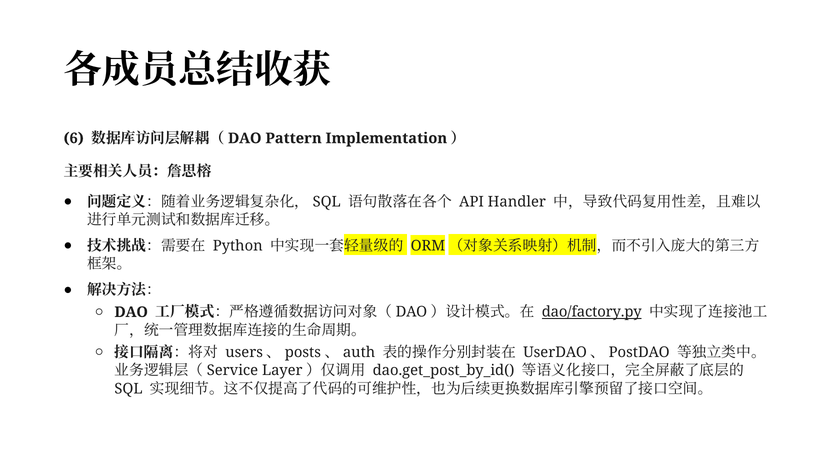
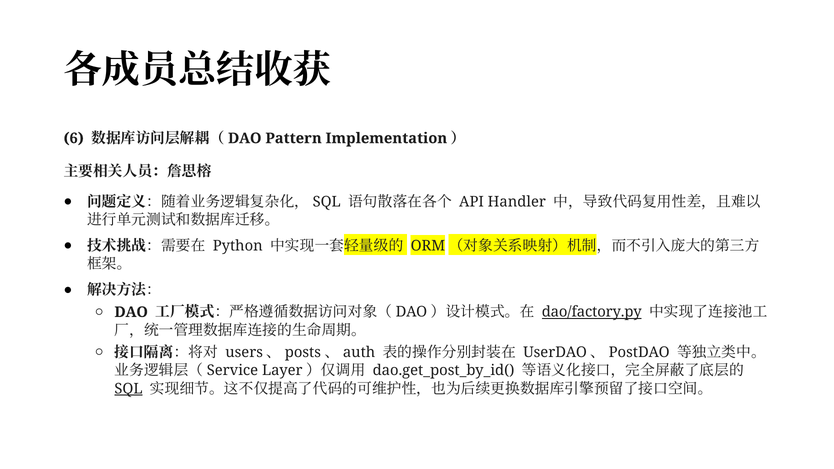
SQL underline: none -> present (129, 389)
